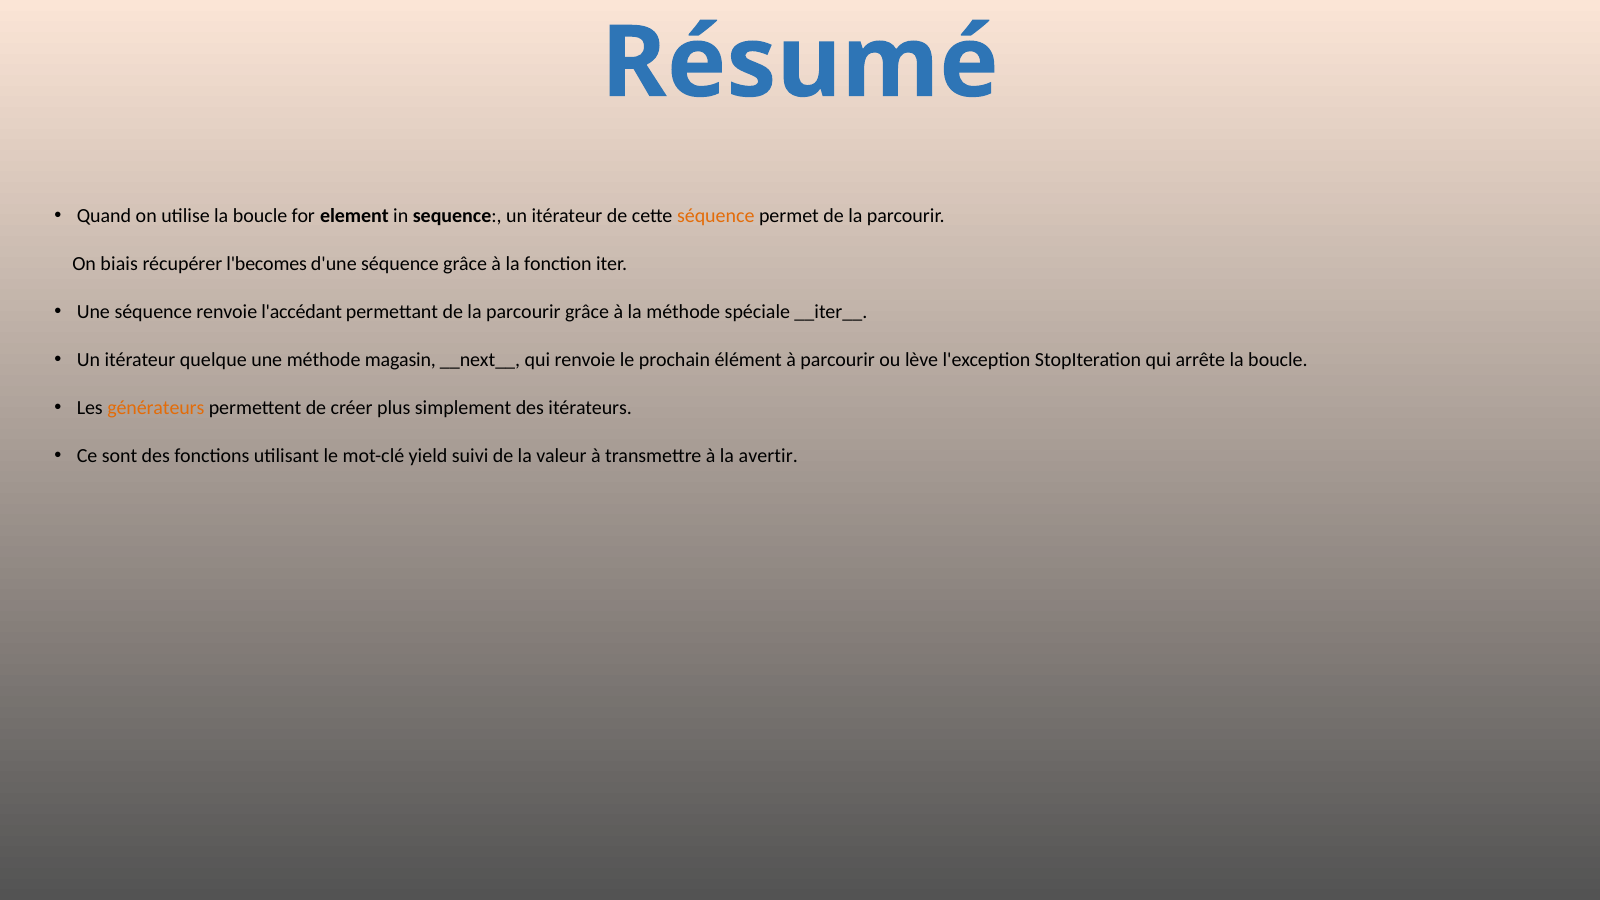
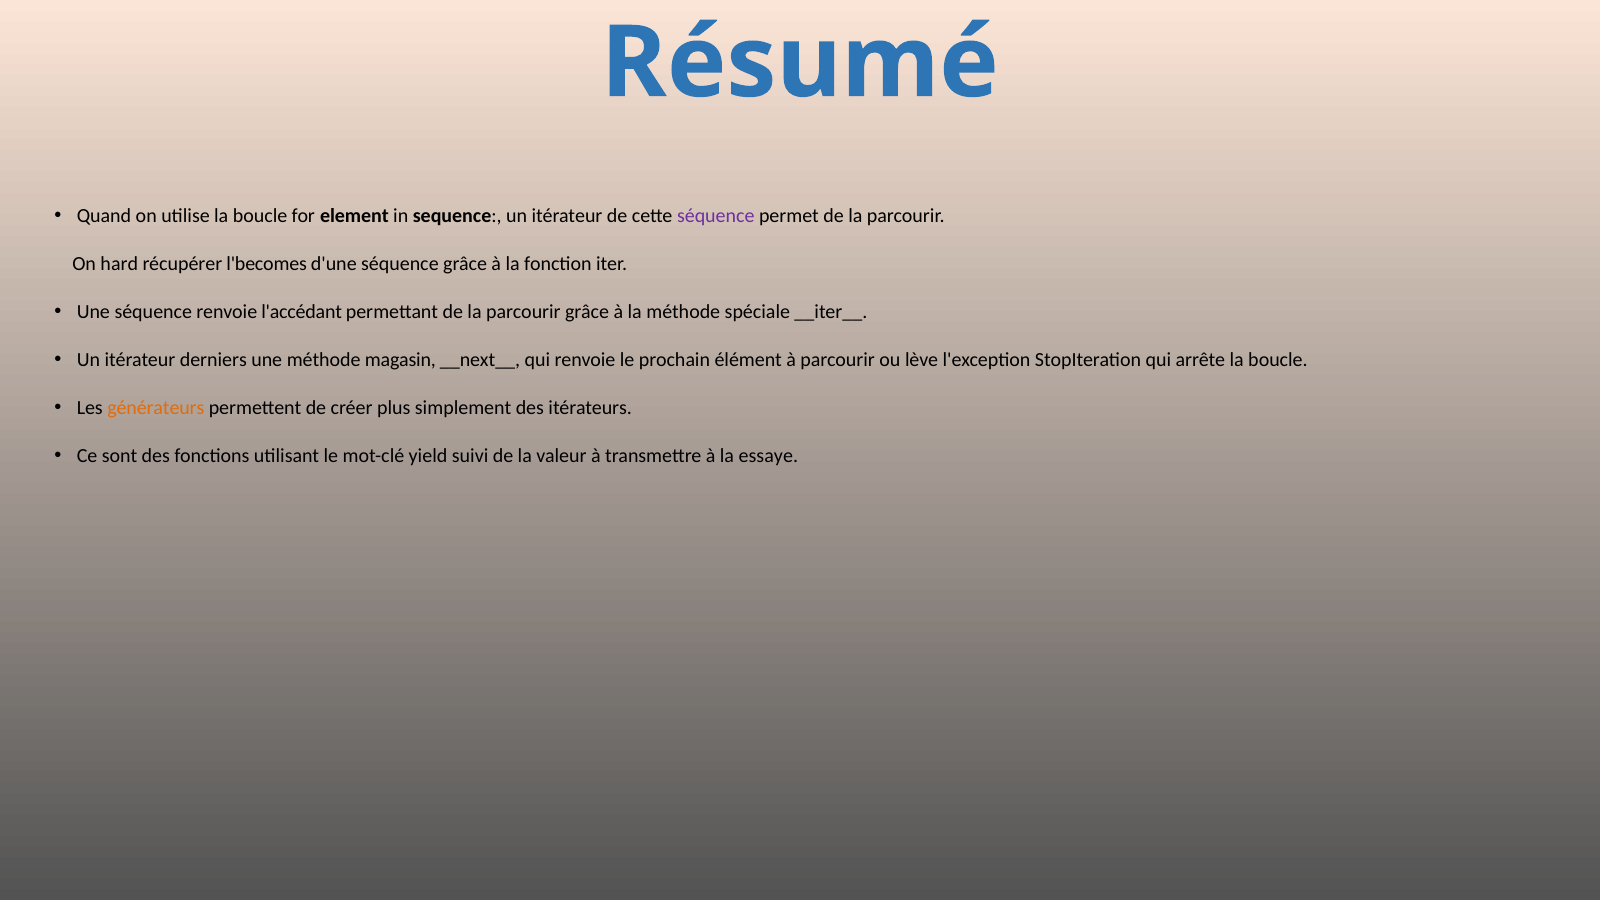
séquence colour: orange -> purple (716, 216)
biais: biais -> hard (119, 264)
quelque: quelque -> derniers (213, 360)
avertir: avertir -> essaye (768, 456)
